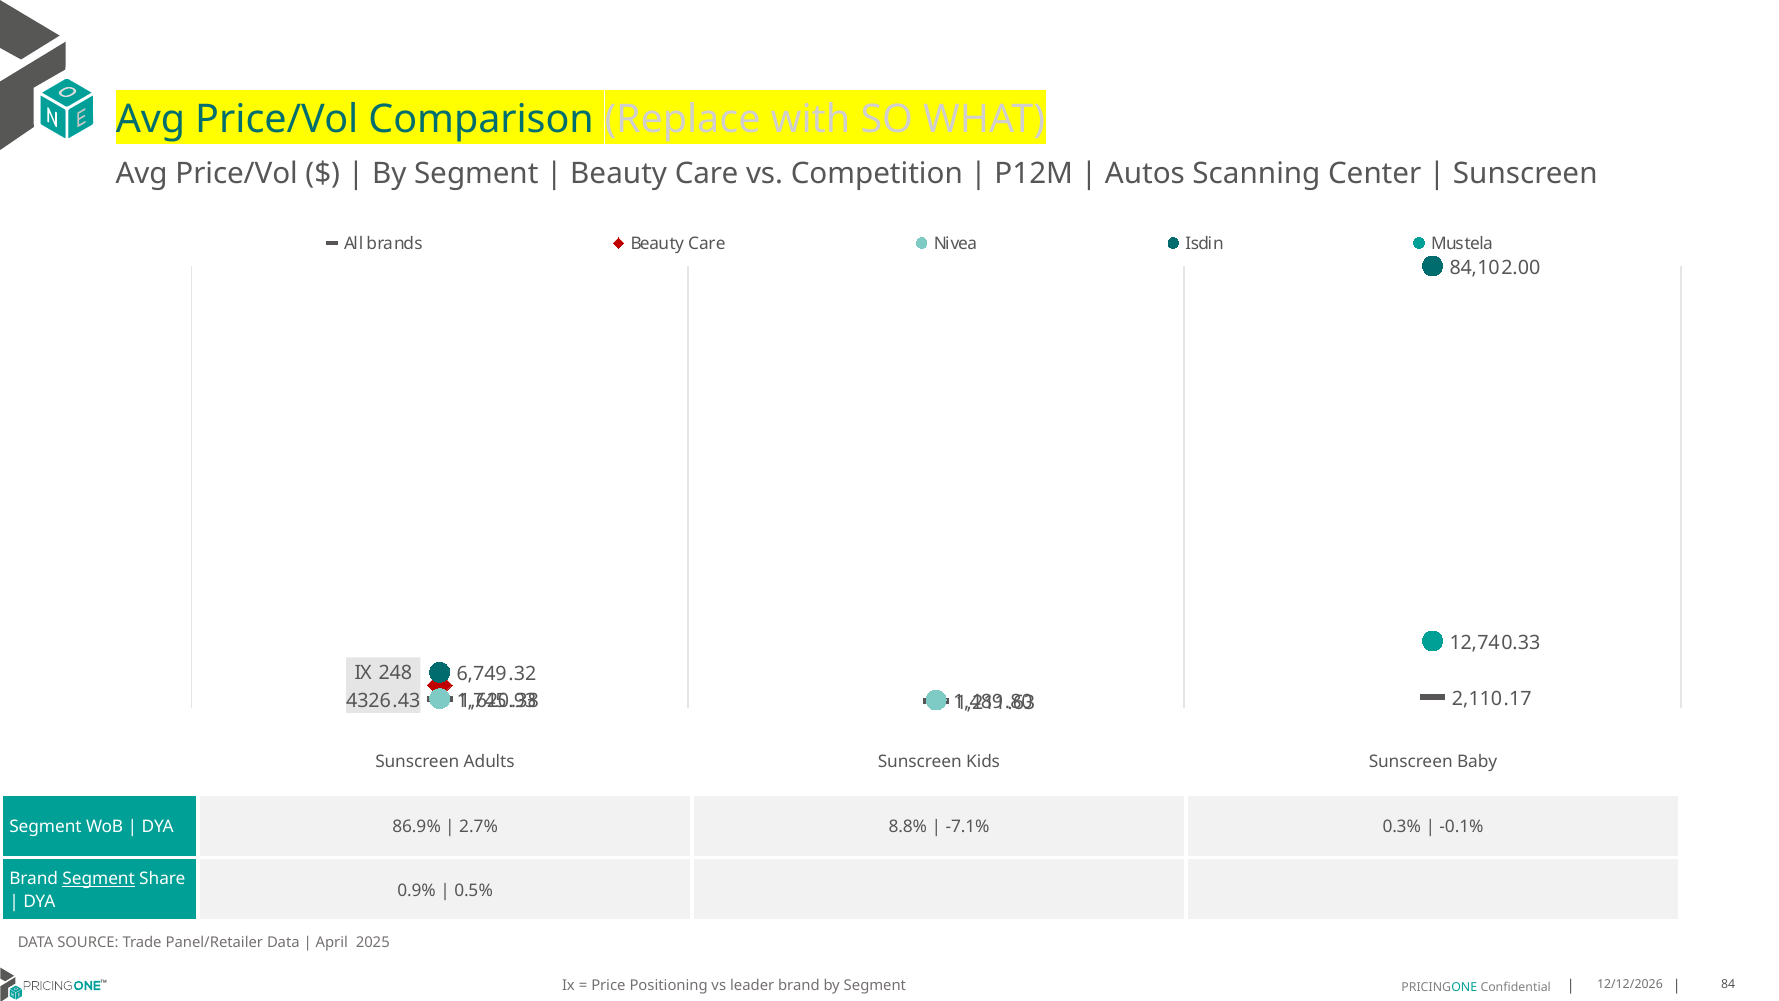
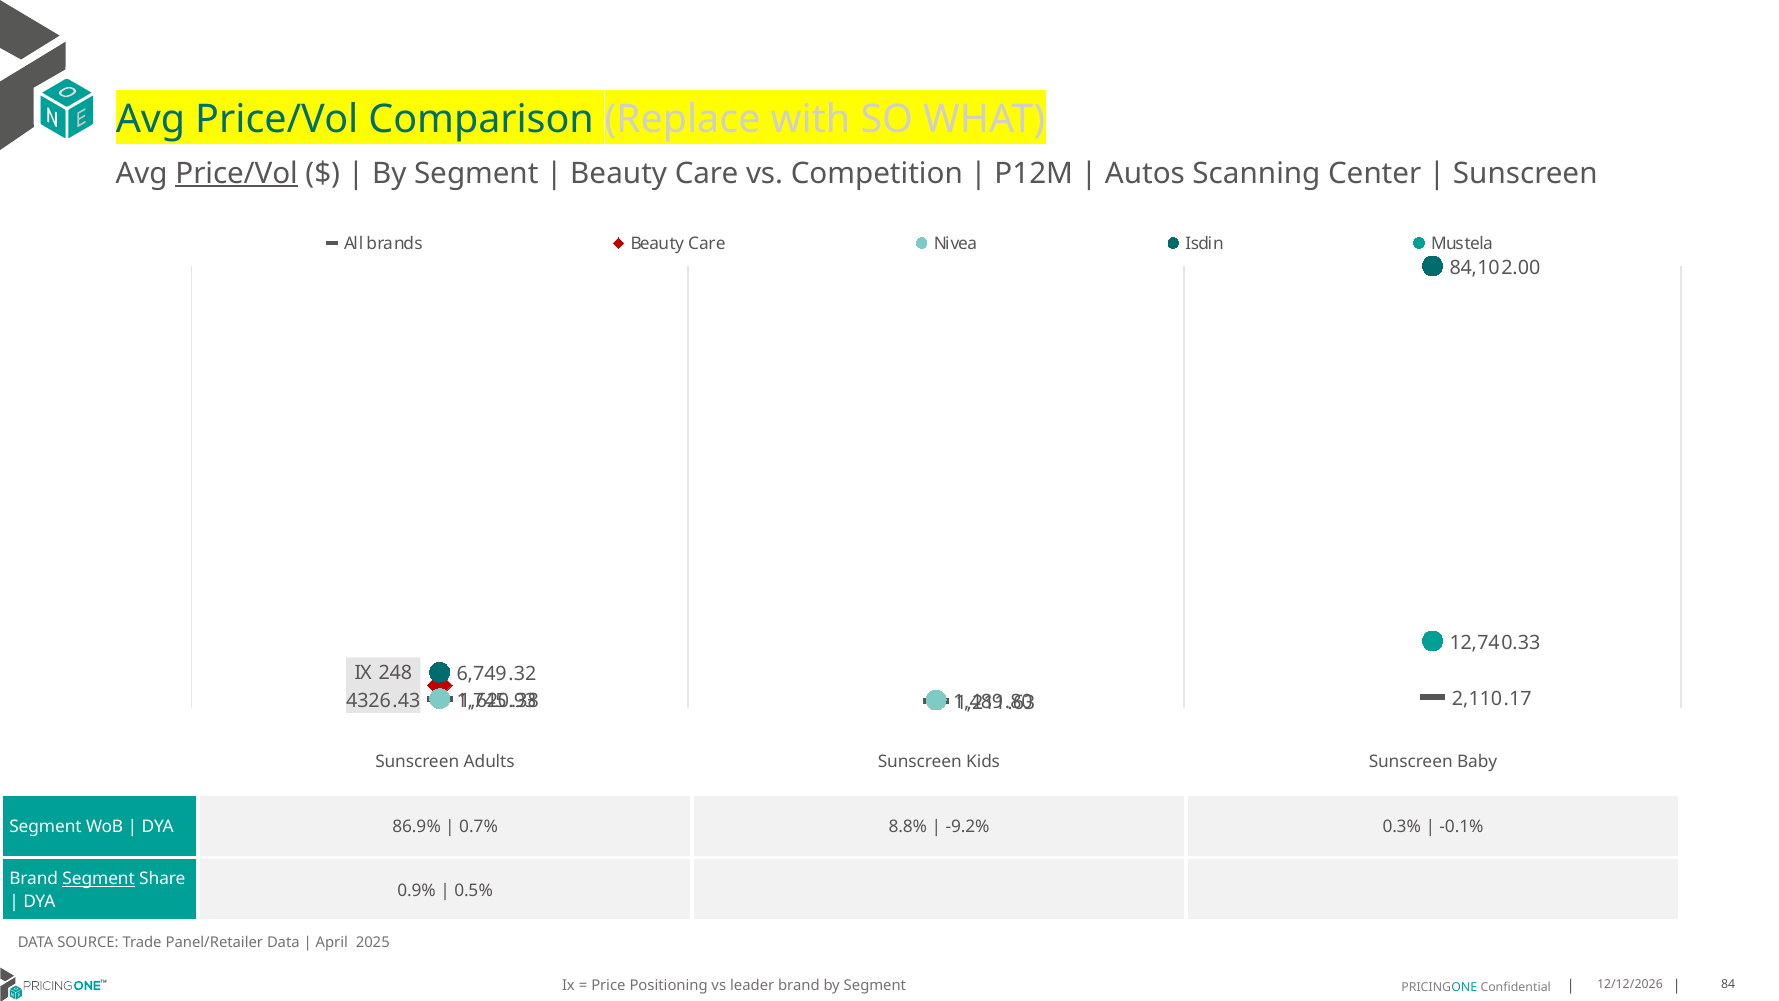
Price/Vol underline: none -> present (237, 173)
2.7%: 2.7% -> 0.7% (479, 827)
-7.1%: -7.1% -> -9.2% (968, 827)
